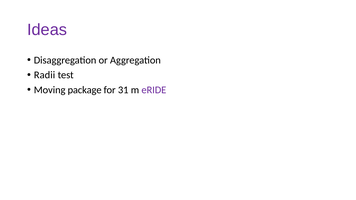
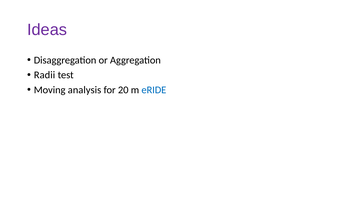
package: package -> analysis (85, 90)
31: 31 -> 20 (123, 90)
eRIDE colour: purple -> blue (154, 90)
